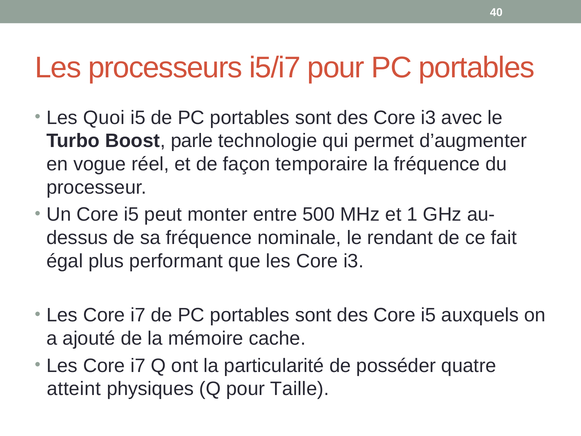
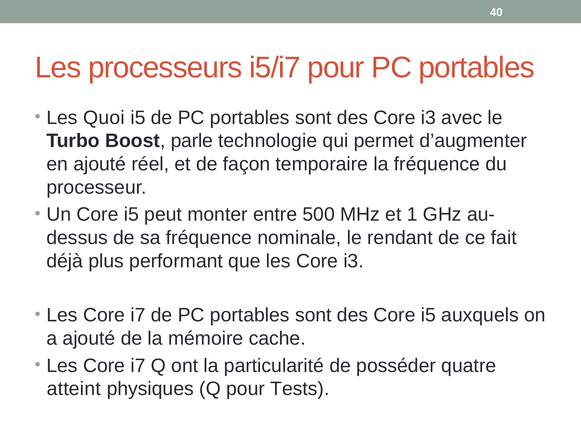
en vogue: vogue -> ajouté (100, 164)
égal: égal -> déjà (65, 261)
Taille: Taille -> Tests (300, 389)
